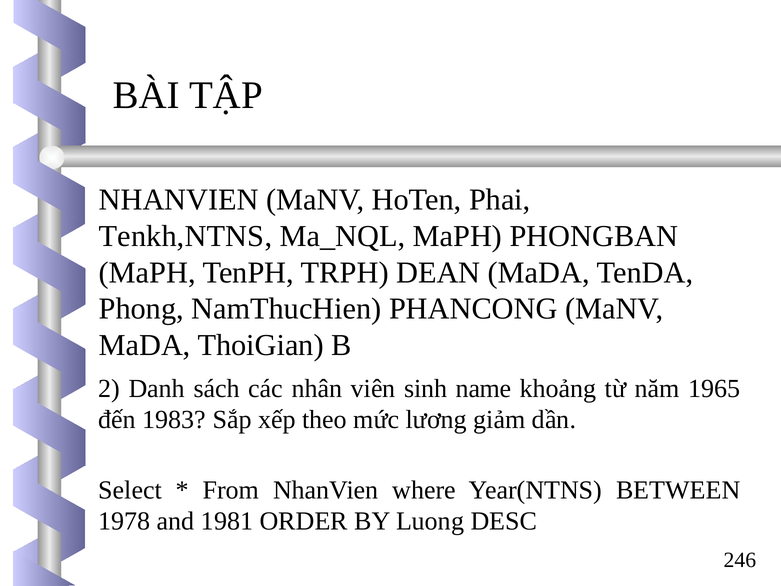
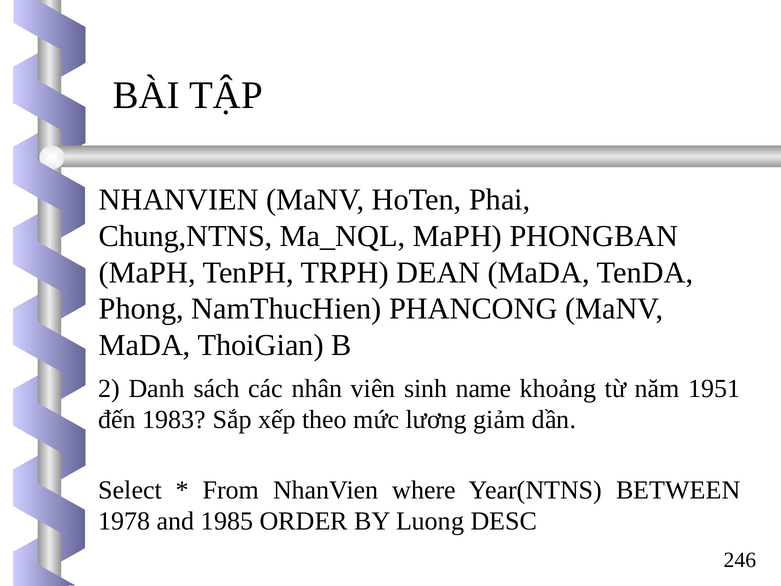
Tenkh,NTNS: Tenkh,NTNS -> Chung,NTNS (186, 236)
1965: 1965 -> 1951 (714, 388)
1981: 1981 -> 1985 (227, 521)
